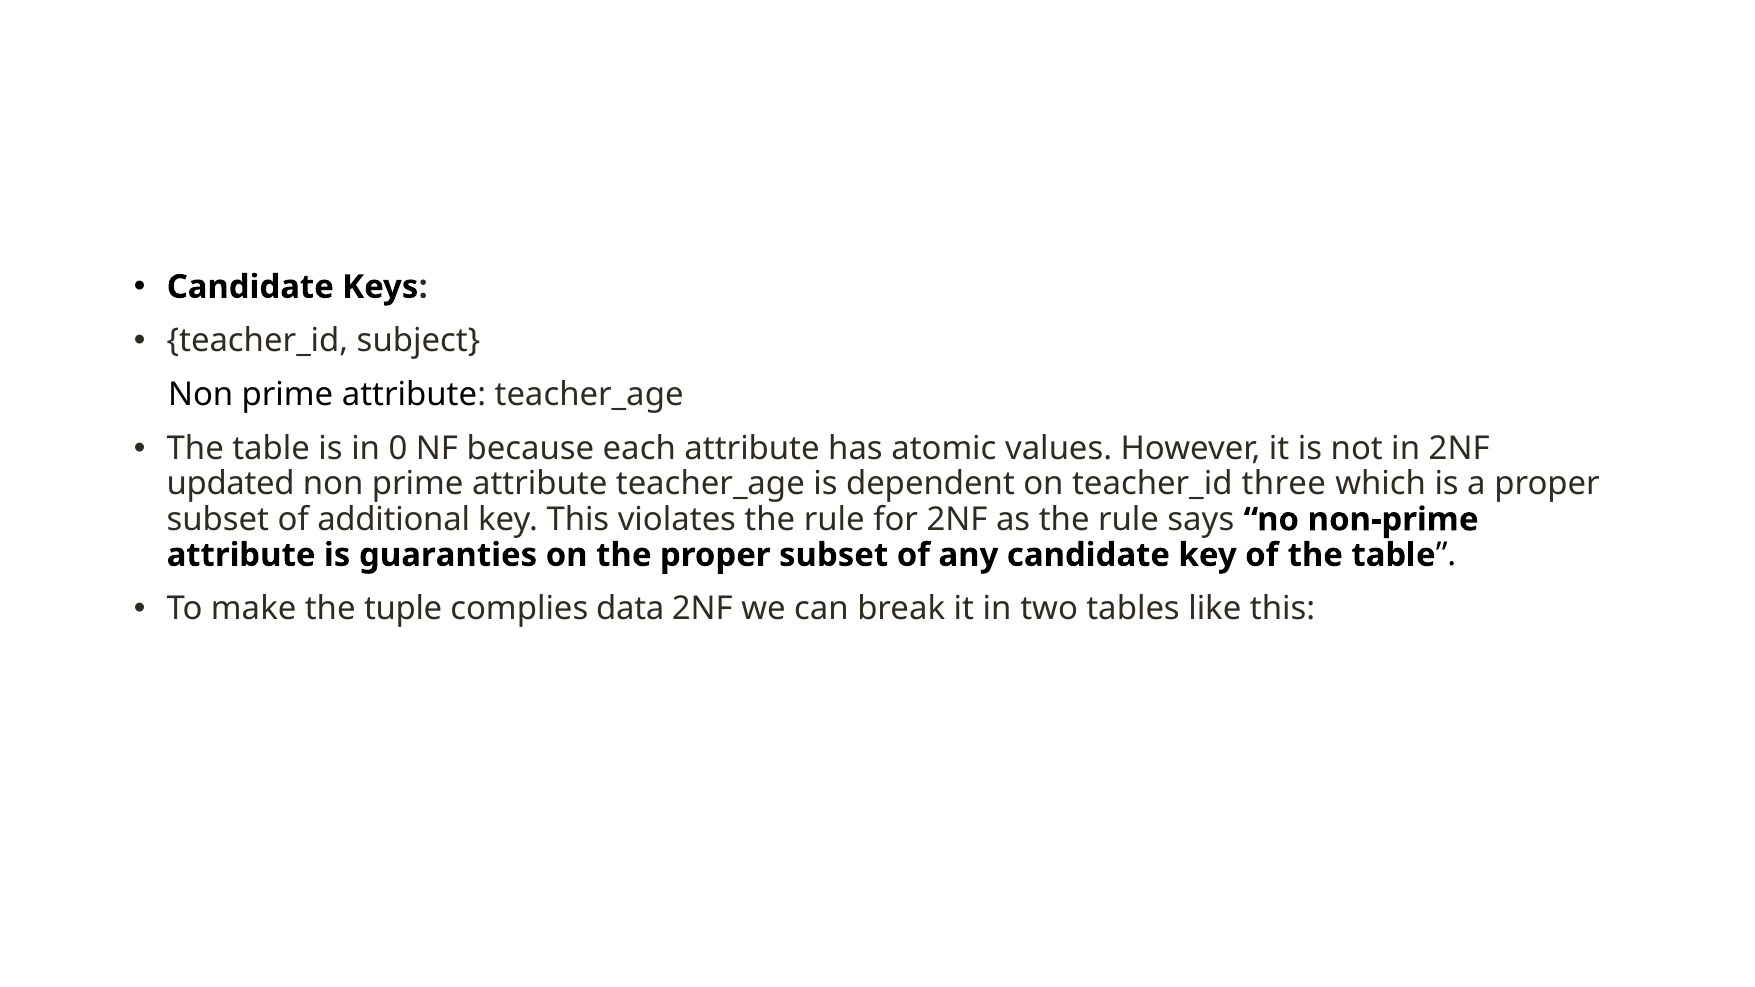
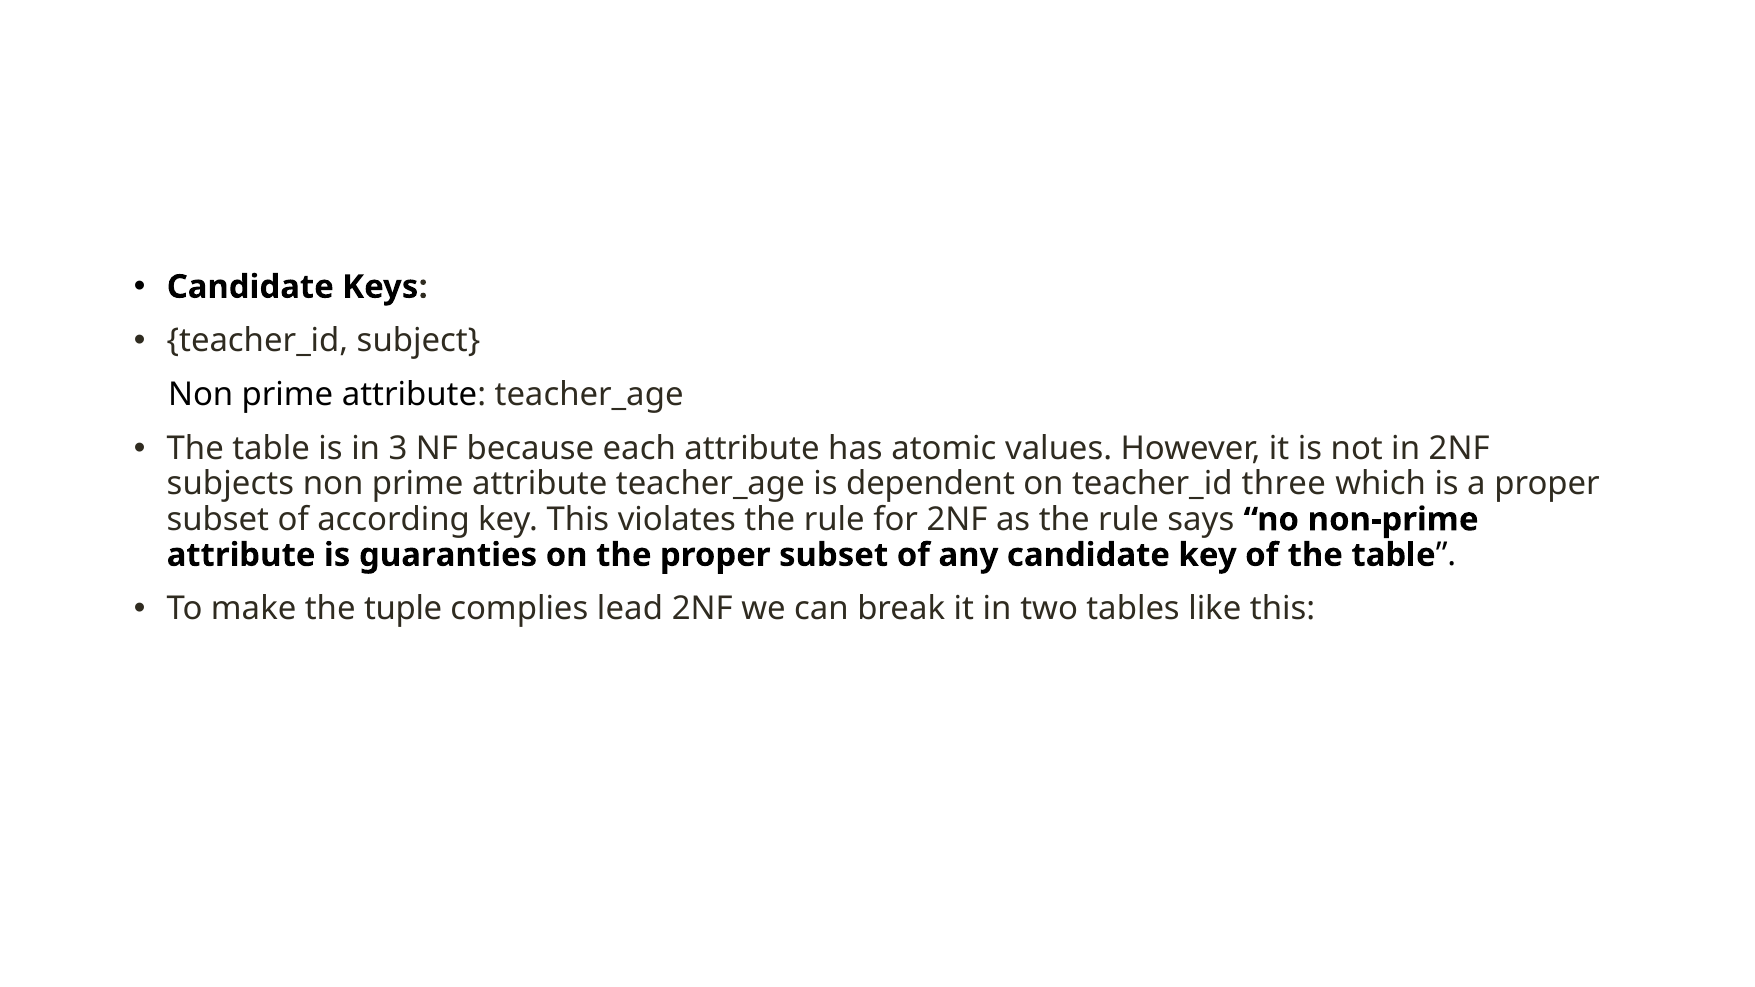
0: 0 -> 3 (398, 448)
updated: updated -> subjects (230, 484)
additional: additional -> according (394, 520)
data: data -> lead (630, 609)
